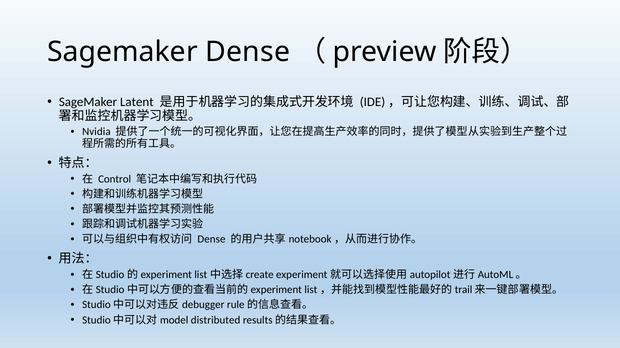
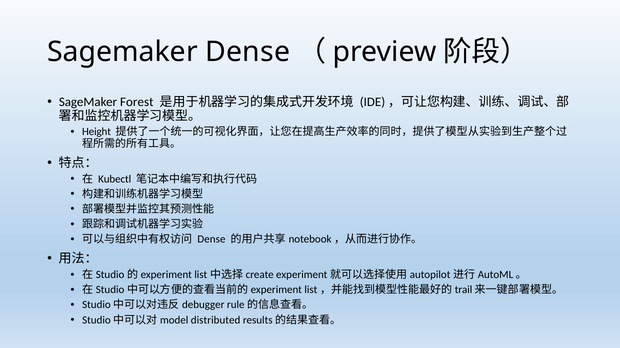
Latent: Latent -> Forest (137, 102)
Nvidia: Nvidia -> Height (96, 132)
Control: Control -> Kubectl (115, 179)
